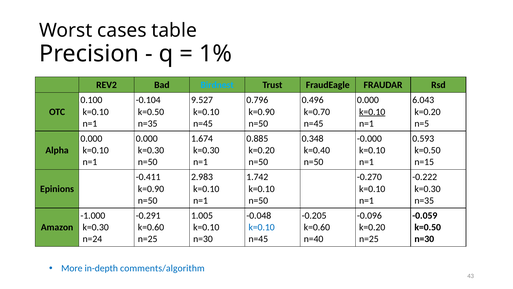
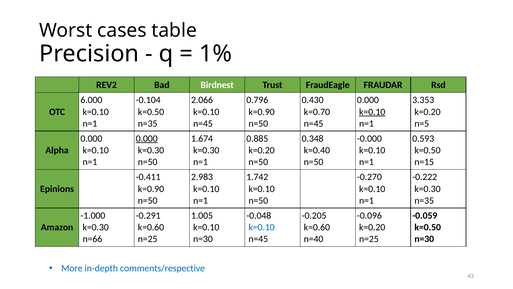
Birdnest colour: light blue -> white (217, 85)
0.100: 0.100 -> 6.000 (91, 100)
9.527: 9.527 -> 2.066 (202, 100)
0.496: 0.496 -> 0.430 (313, 100)
6.043: 6.043 -> 3.353 (423, 100)
0.000 underline: none -> present (147, 138)
n=24: n=24 -> n=66 (92, 239)
comments/algorithm: comments/algorithm -> comments/respective (162, 268)
